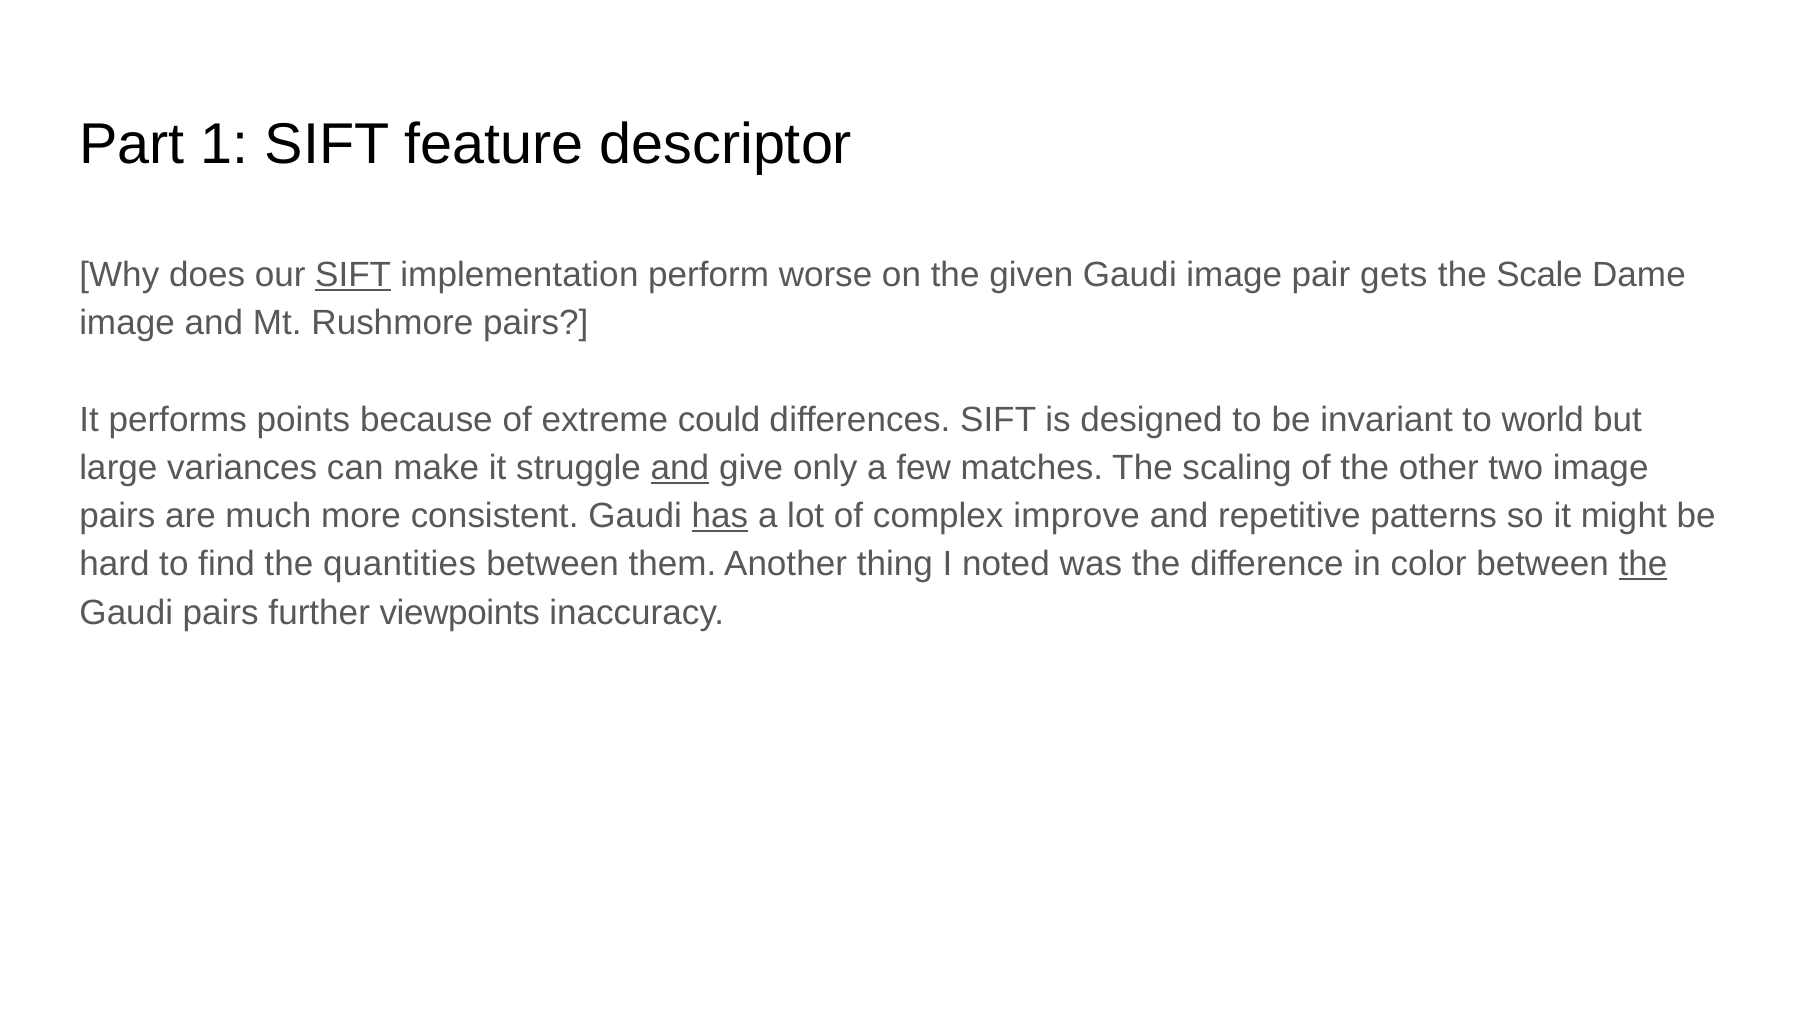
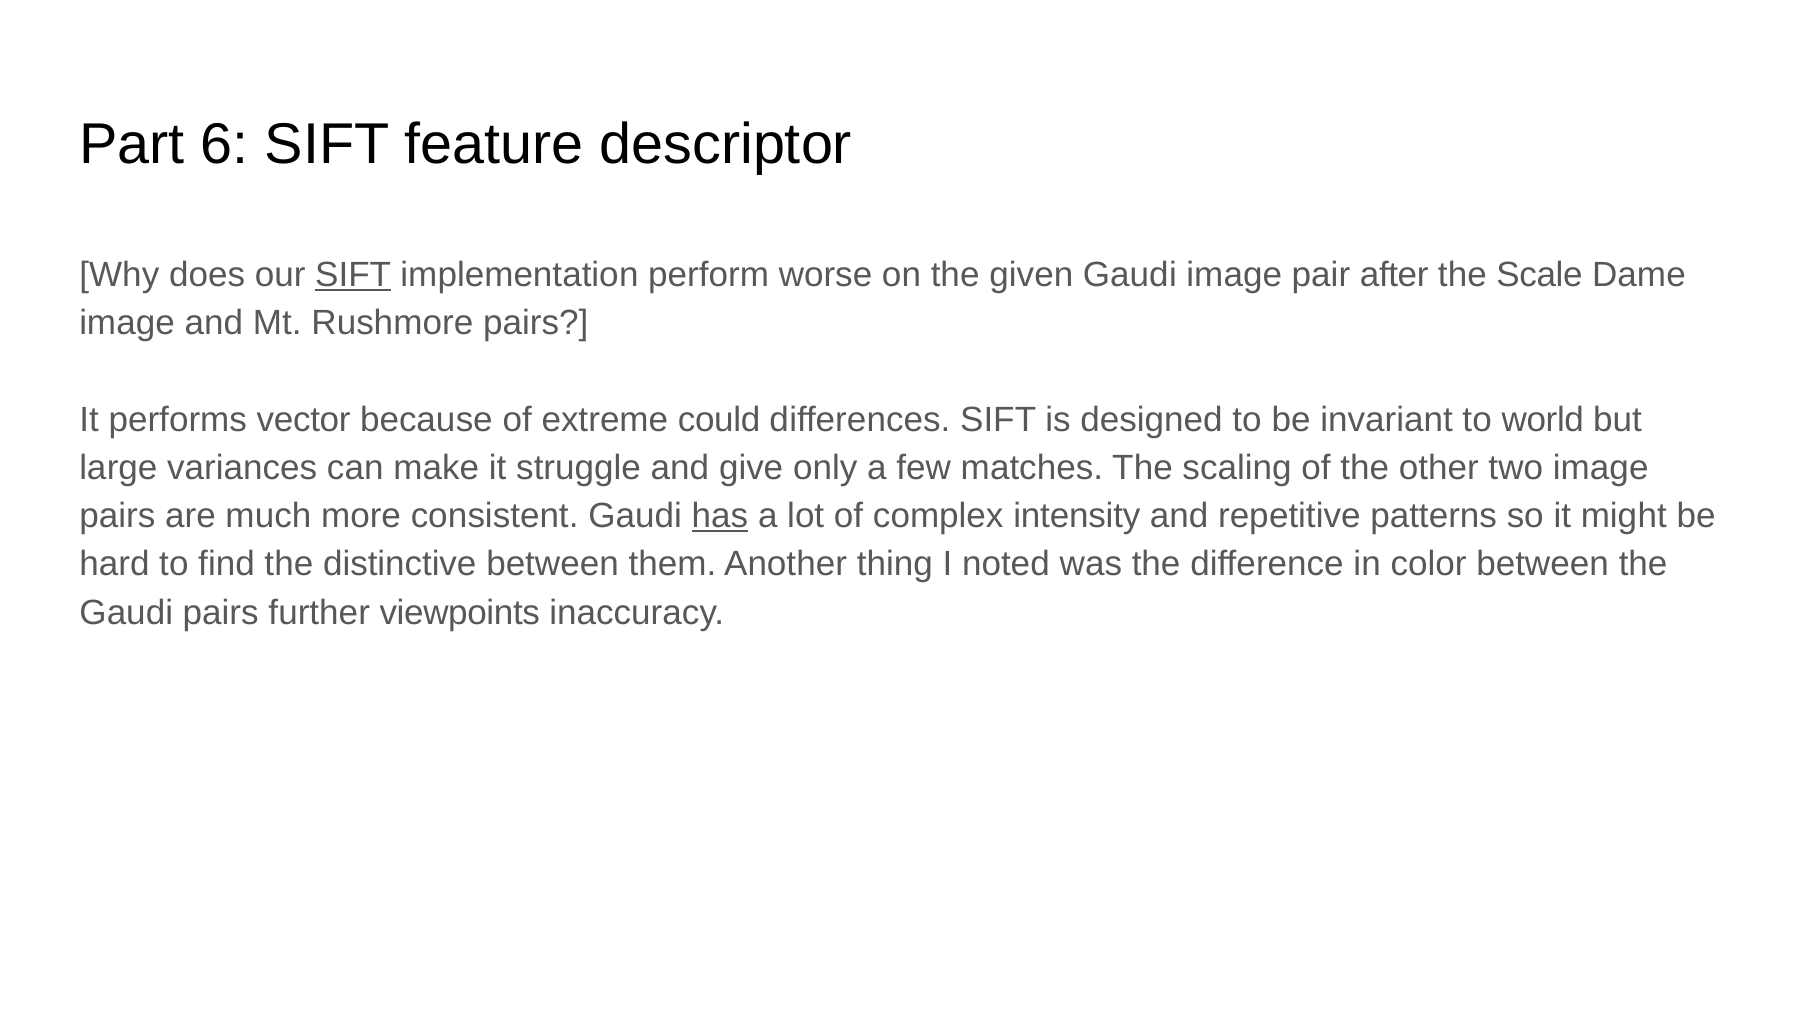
1: 1 -> 6 (225, 144)
gets: gets -> after (1394, 275)
points: points -> vector (304, 420)
and underline: present -> none (680, 468)
improve: improve -> intensity (1077, 516)
quantities: quantities -> distinctive (400, 565)
the underline: present -> none (1643, 565)
